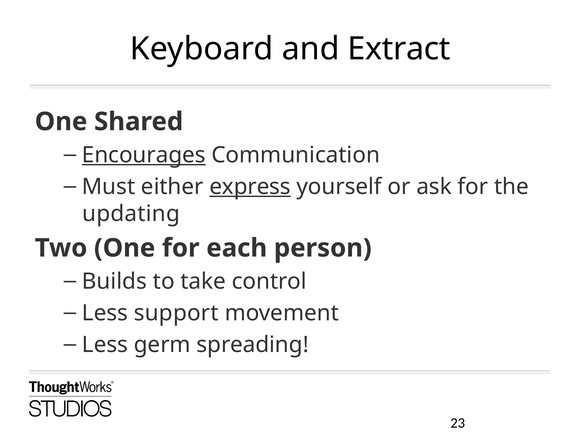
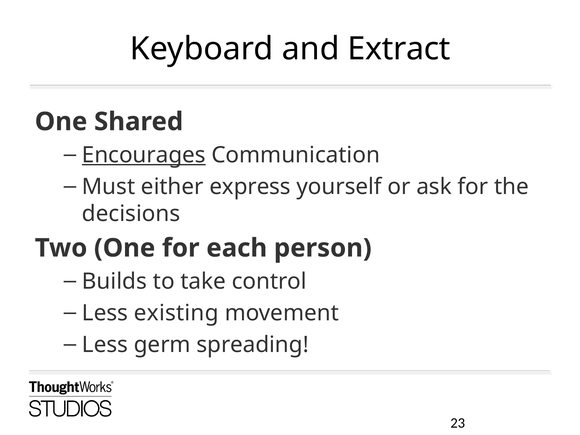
express underline: present -> none (250, 187)
updating: updating -> decisions (131, 214)
support: support -> existing (176, 313)
